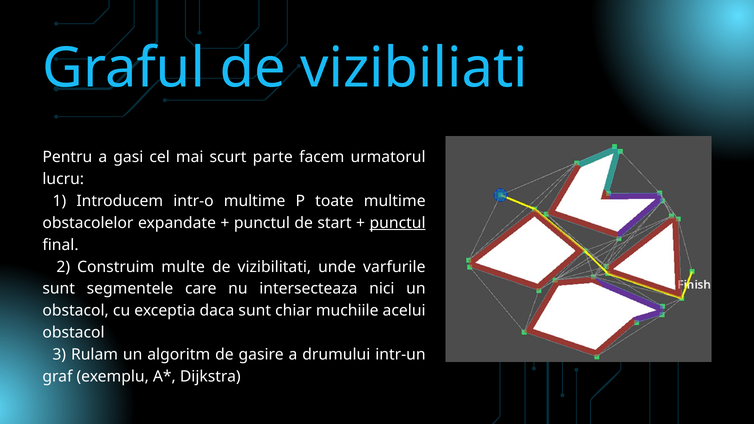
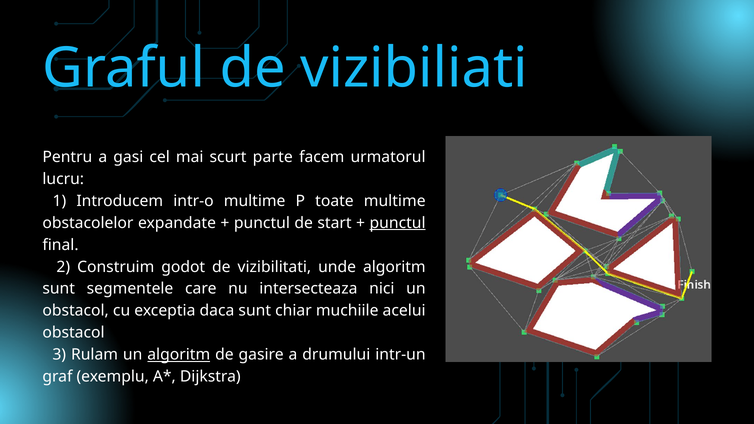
multe: multe -> godot (183, 267)
unde varfurile: varfurile -> algoritm (394, 267)
algoritm underline: none -> present (179, 355)
